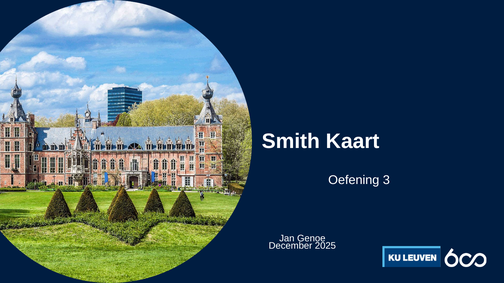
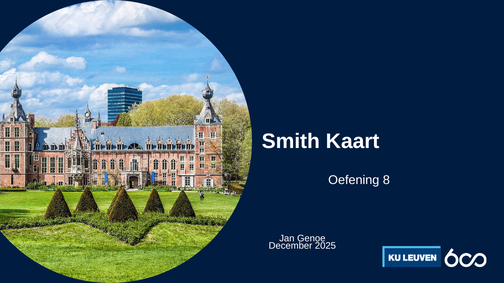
3: 3 -> 8 (386, 180)
